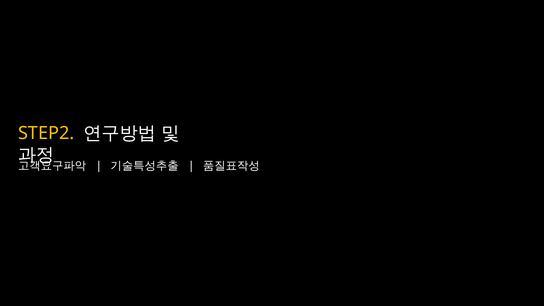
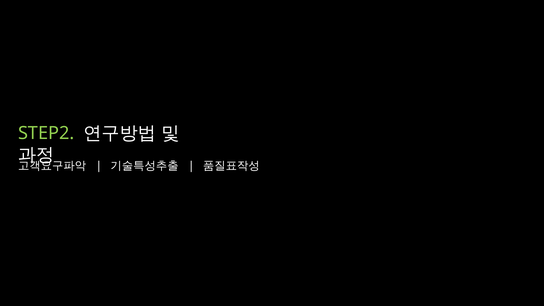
STEP2 colour: yellow -> light green (46, 133)
